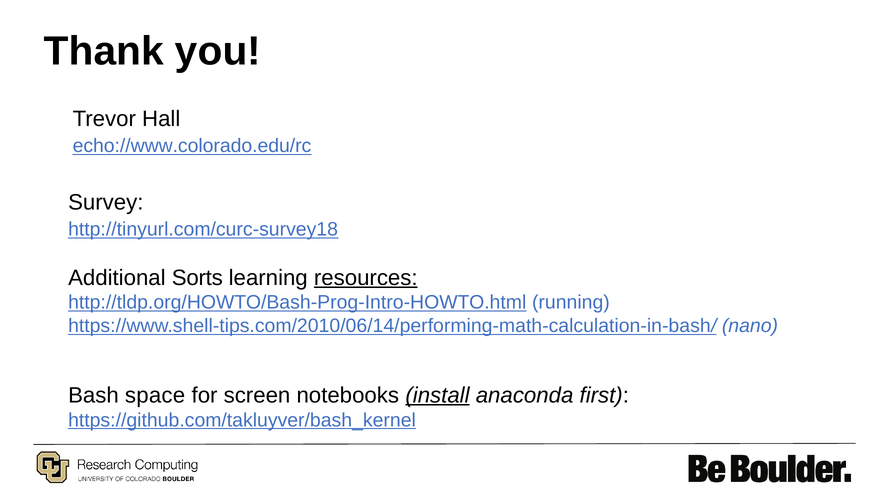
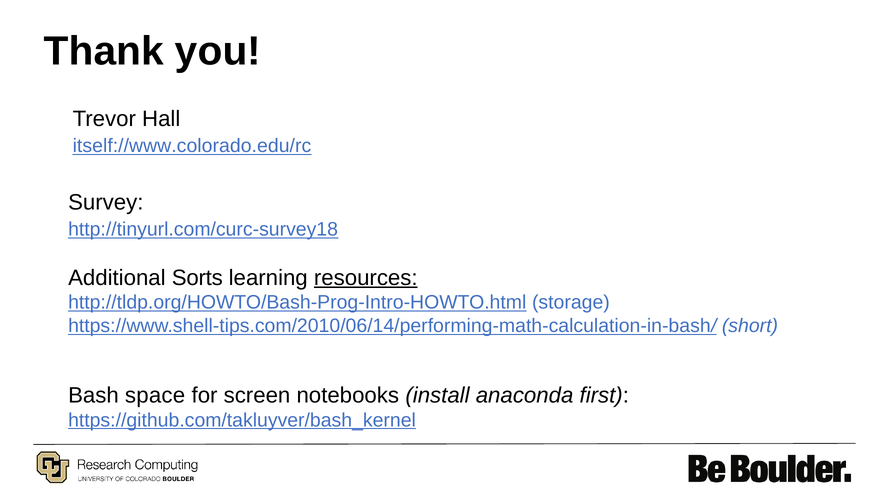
echo://www.colorado.edu/rc: echo://www.colorado.edu/rc -> itself://www.colorado.edu/rc (192, 146)
running: running -> storage (571, 303)
nano: nano -> short (750, 326)
install underline: present -> none (438, 395)
